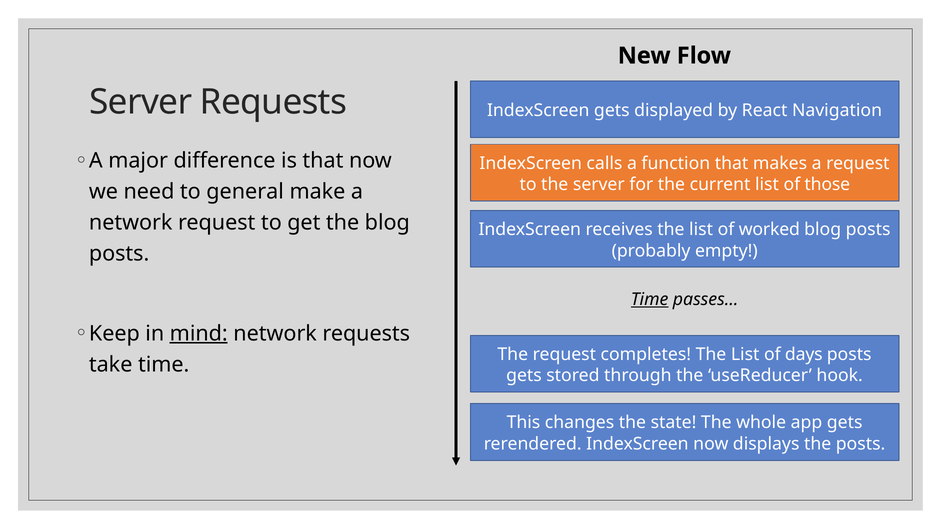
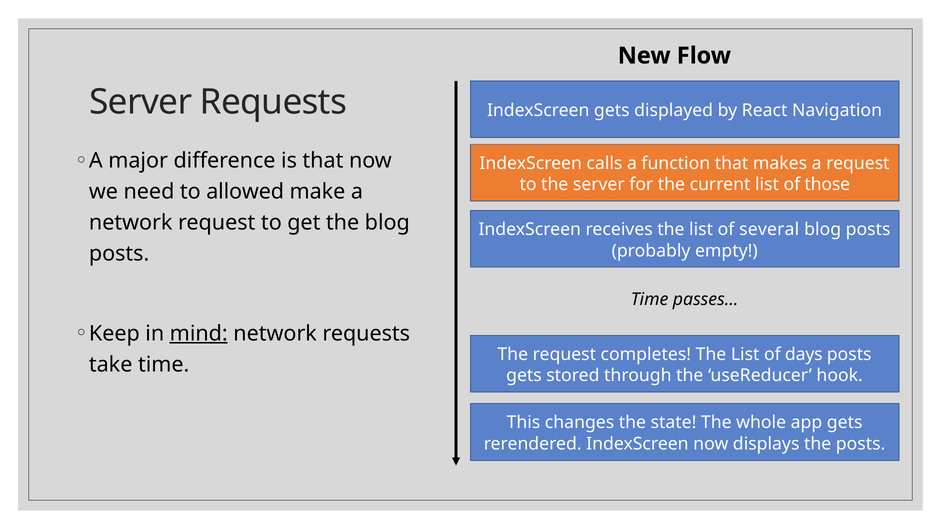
general: general -> allowed (245, 192)
worked: worked -> several (769, 230)
Time underline: present -> none (650, 300)
